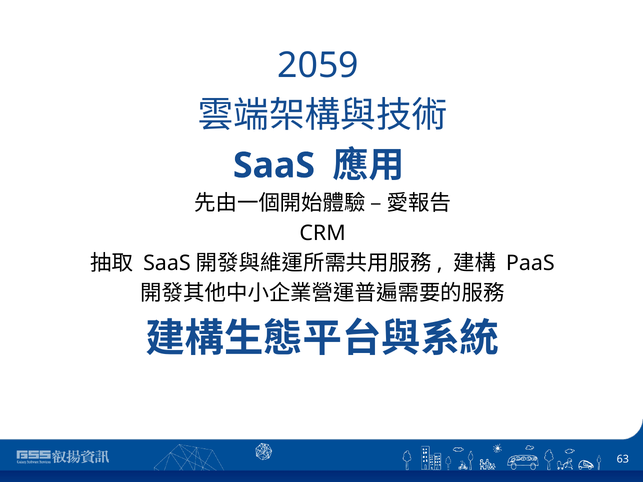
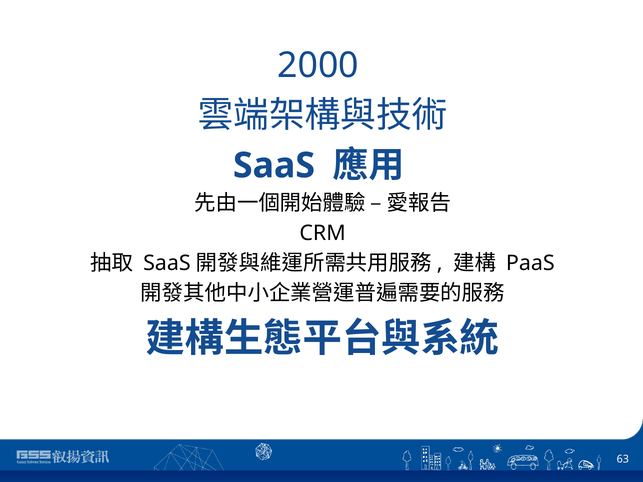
2059: 2059 -> 2000 (318, 66)
